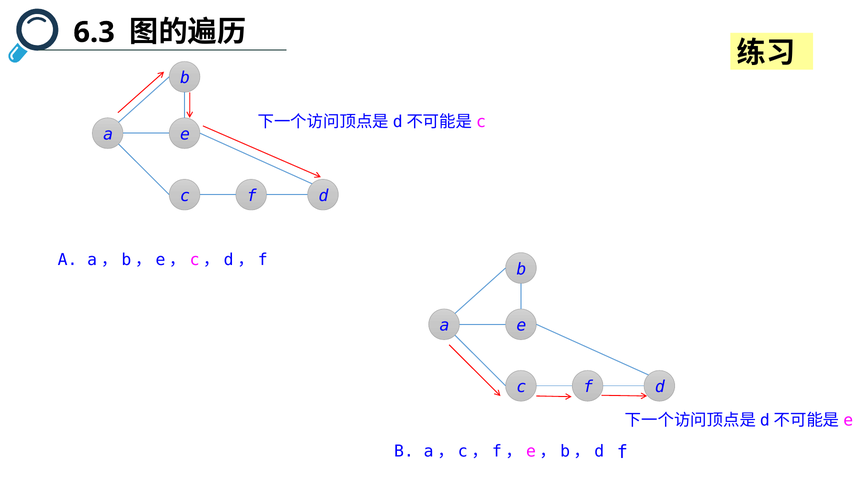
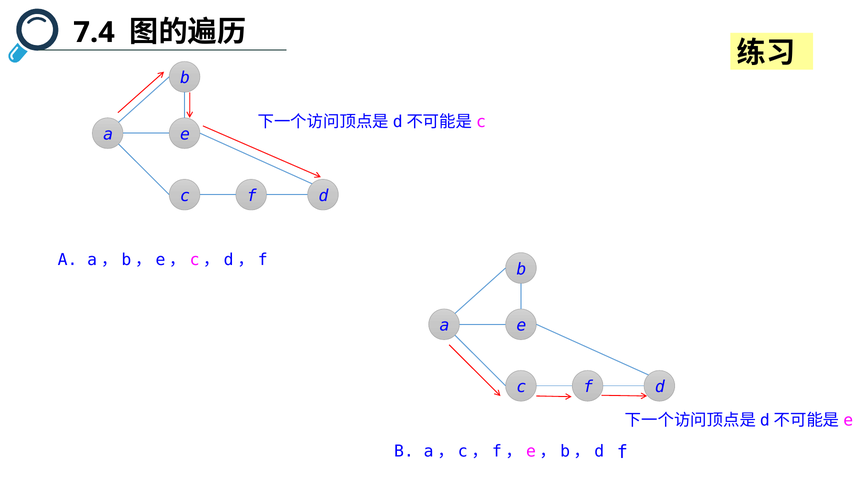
6.3: 6.3 -> 7.4 (94, 32)
